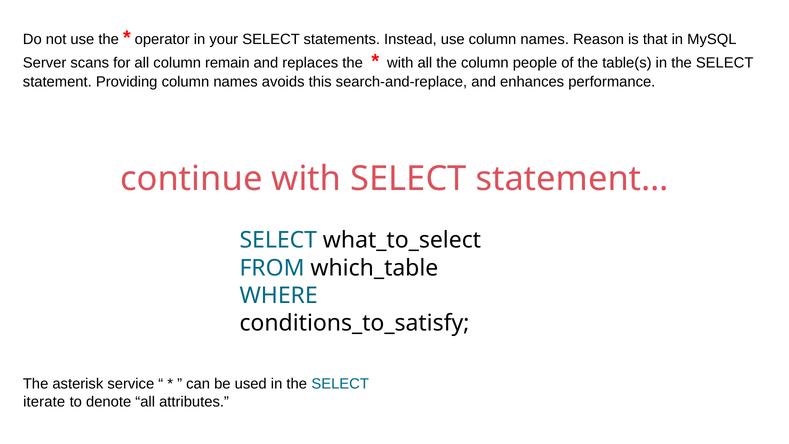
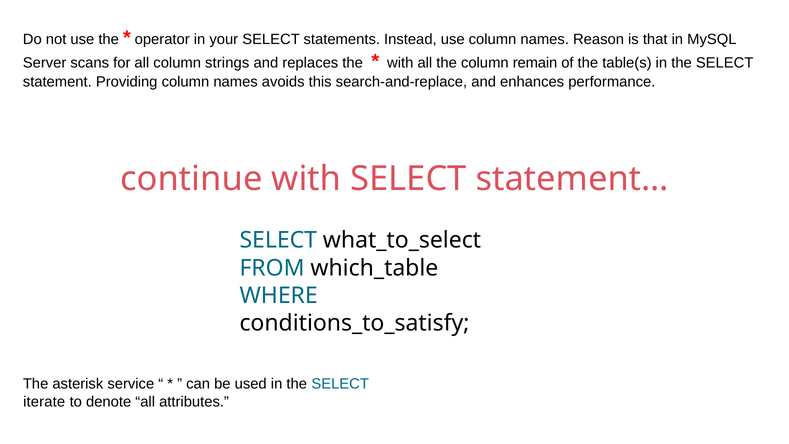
remain: remain -> strings (227, 63)
people: people -> remain (535, 63)
